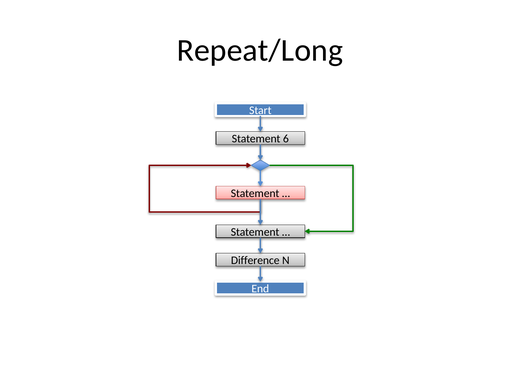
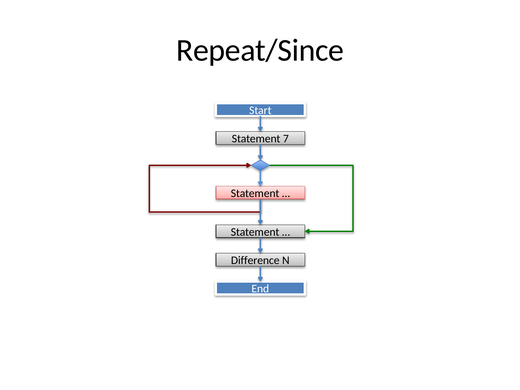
Repeat/Long: Repeat/Long -> Repeat/Since (260, 50)
6: 6 -> 7 (286, 139)
